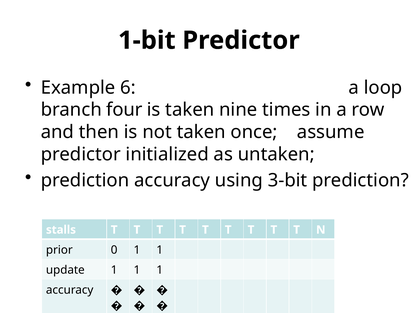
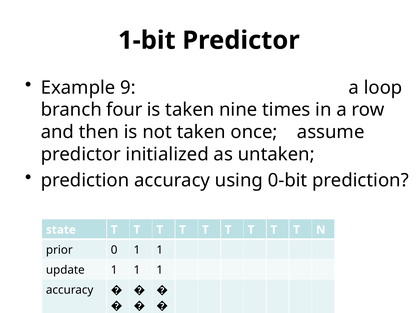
6: 6 -> 9 (128, 88)
3-bit: 3-bit -> 0-bit (288, 181)
stalls: stalls -> state (61, 230)
